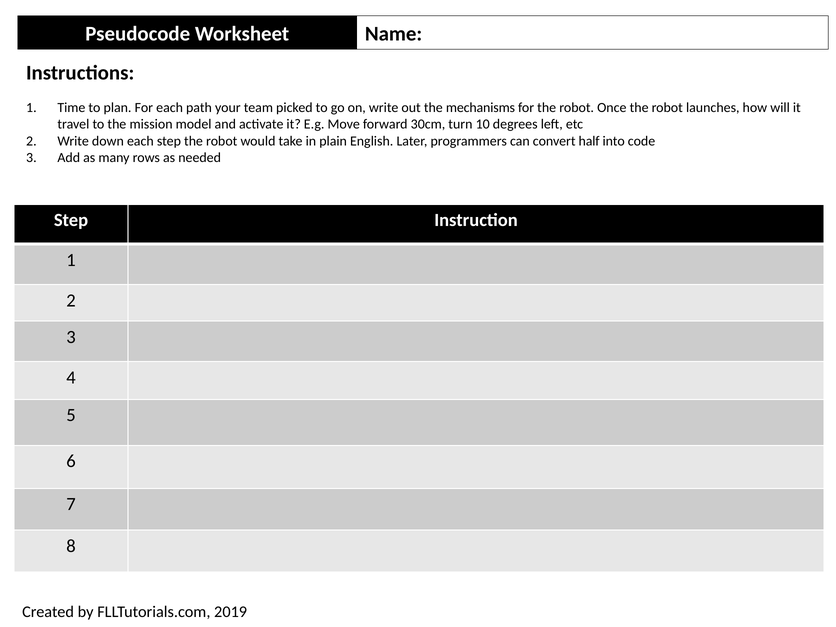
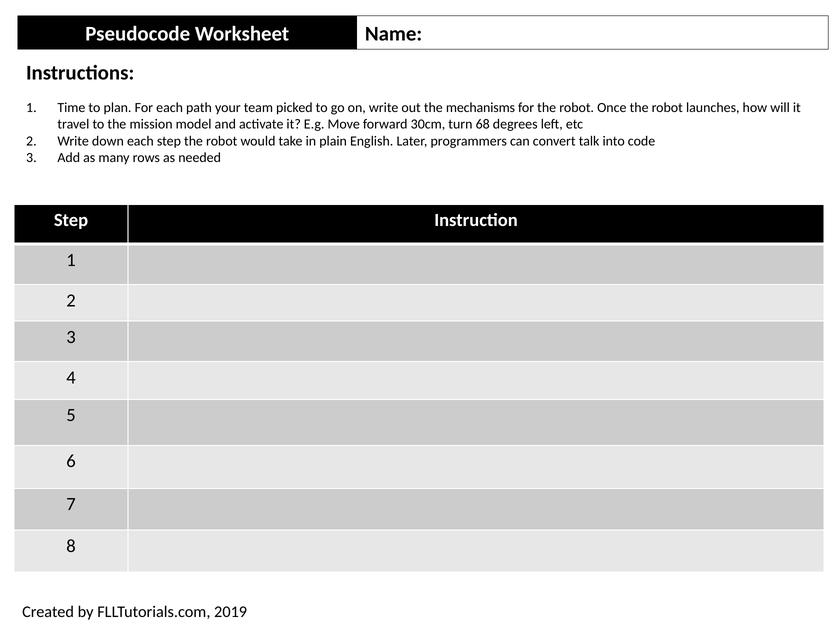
10: 10 -> 68 (483, 124)
half: half -> talk (589, 141)
